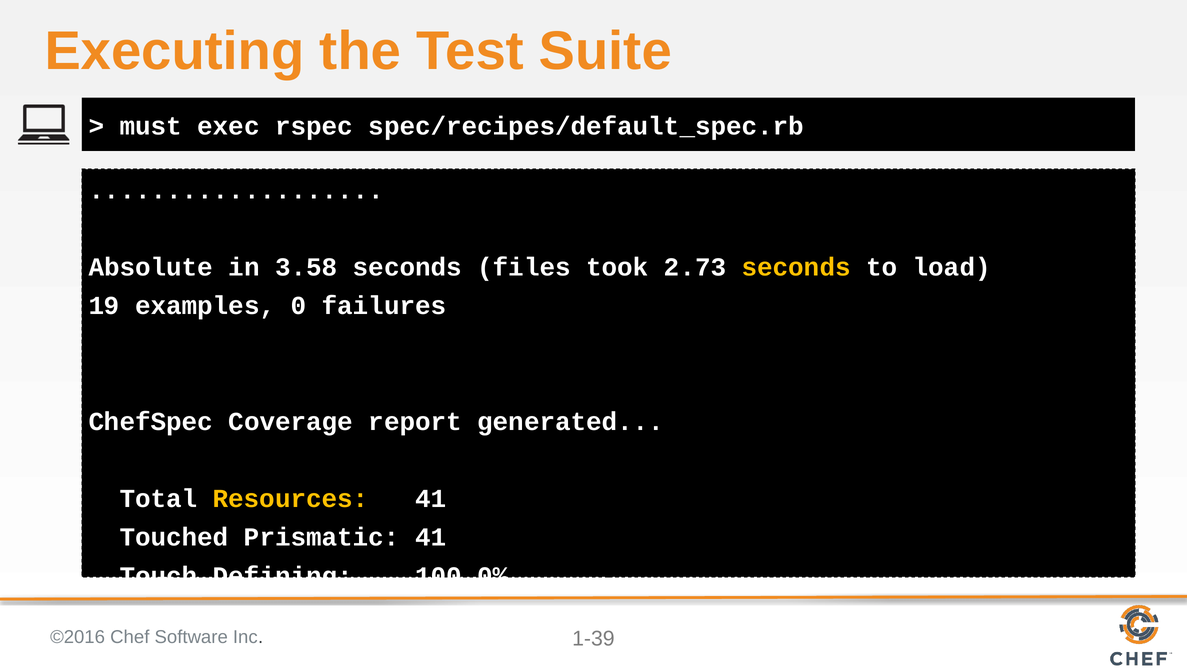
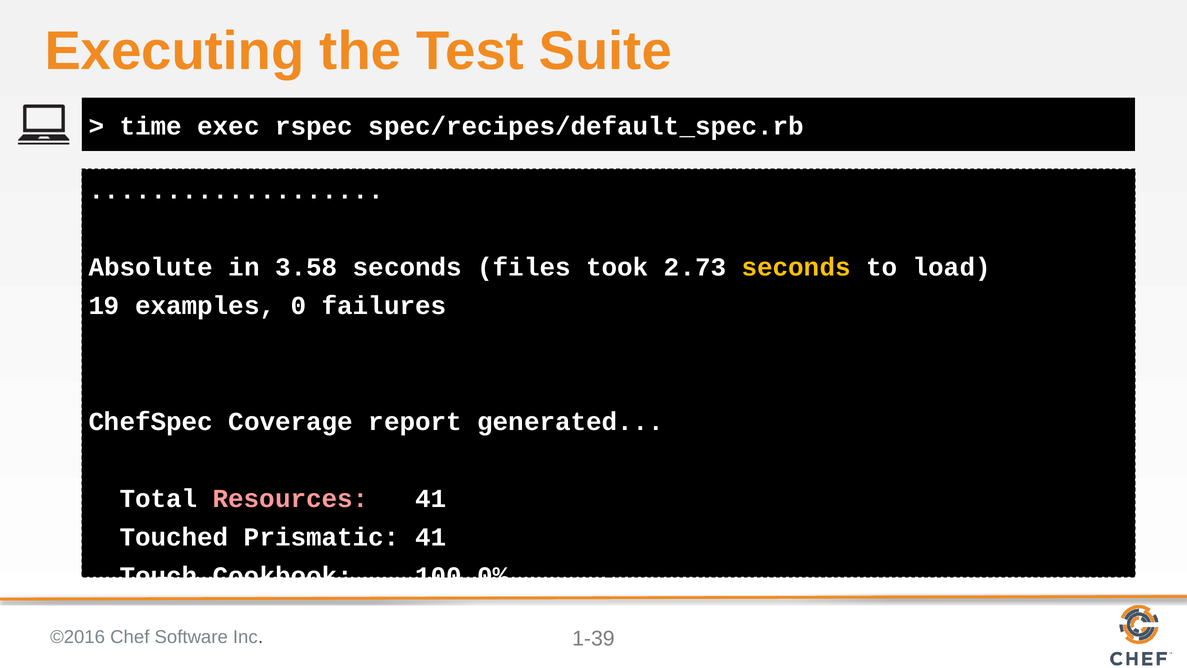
must: must -> time (151, 126)
Resources colour: yellow -> pink (291, 499)
Defining: Defining -> Cookbook (283, 576)
